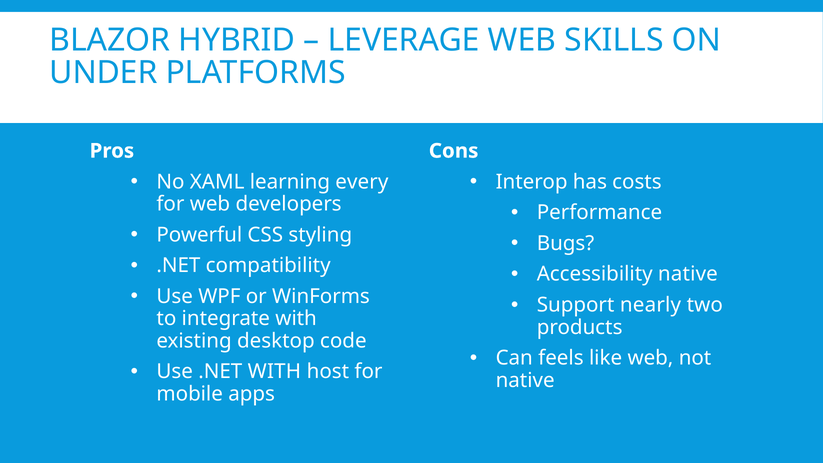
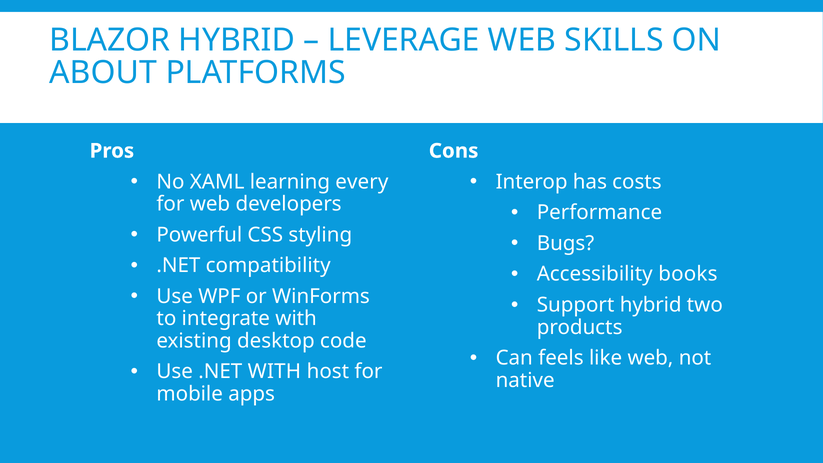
UNDER: UNDER -> ABOUT (103, 73)
Accessibility native: native -> books (688, 274)
Support nearly: nearly -> hybrid (651, 305)
